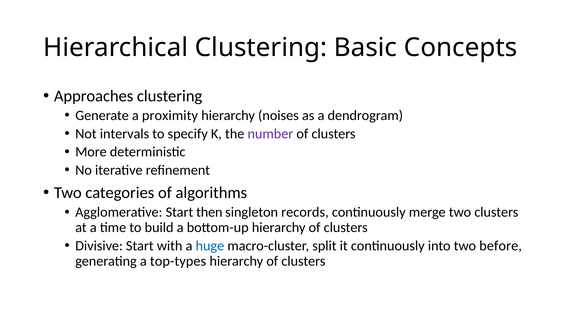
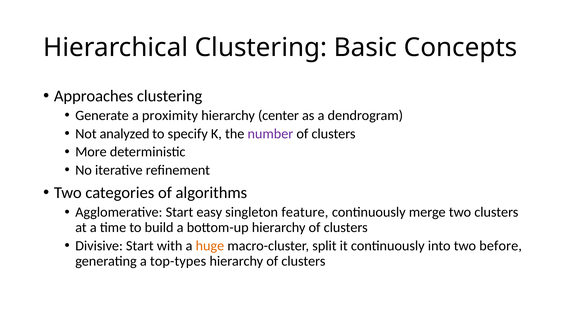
noises: noises -> center (278, 116)
intervals: intervals -> analyzed (125, 134)
then: then -> easy (209, 213)
records: records -> feature (305, 213)
huge colour: blue -> orange (210, 246)
